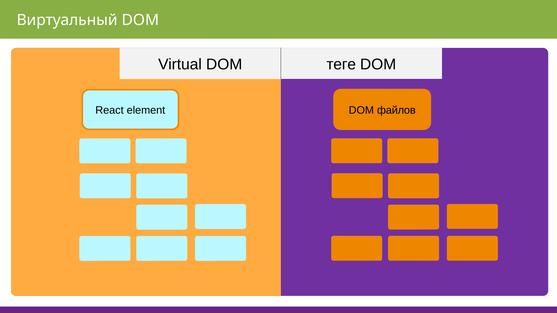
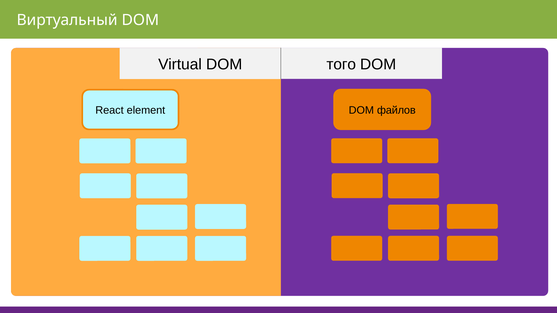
теге: теге -> того (341, 65)
